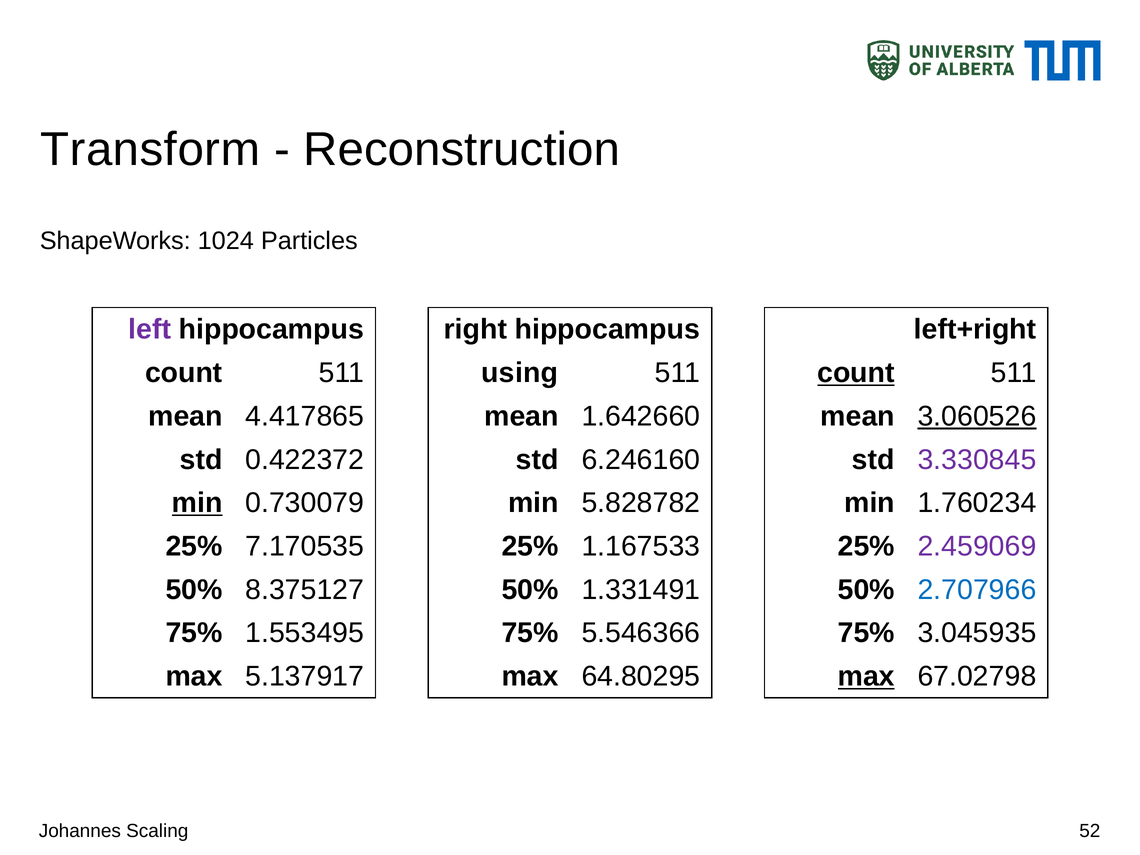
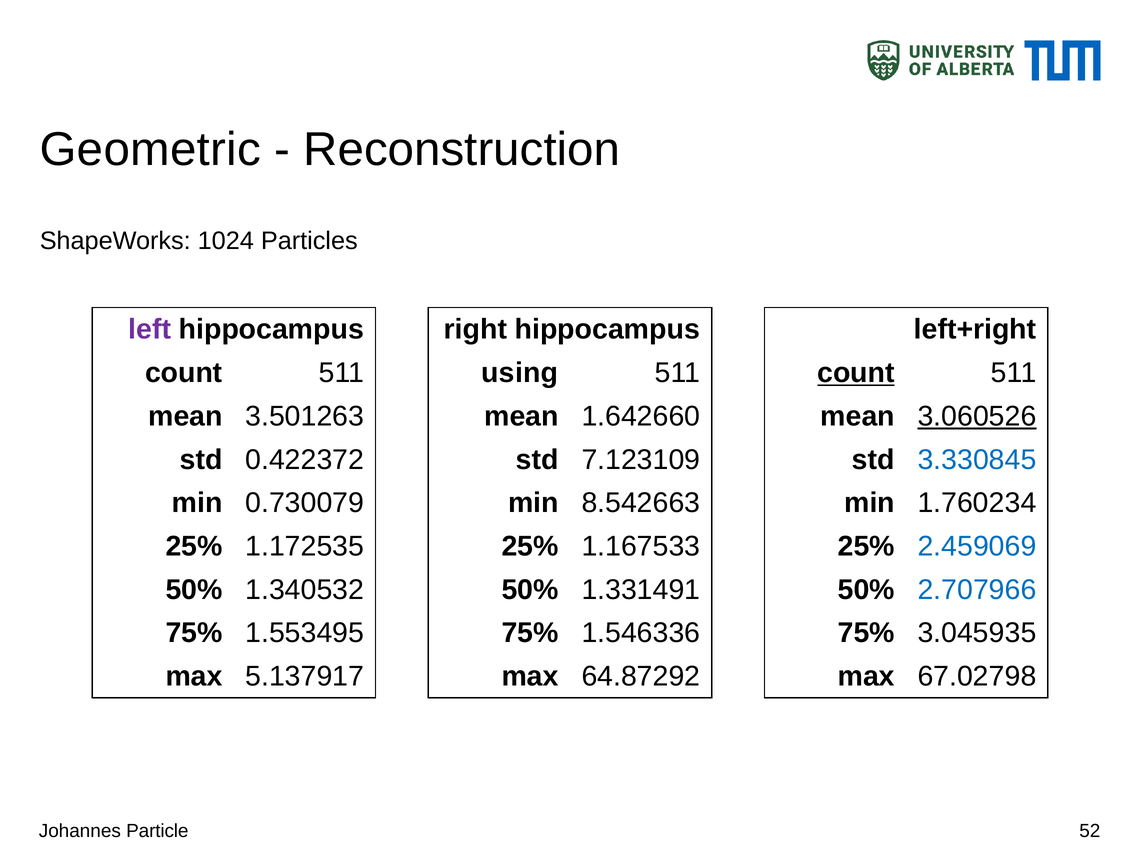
Transform: Transform -> Geometric (150, 149)
4.417865: 4.417865 -> 3.501263 (305, 416)
6.246160: 6.246160 -> 7.123109 (641, 460)
3.330845 colour: purple -> blue (977, 460)
min underline: present -> none (197, 503)
5.828782: 5.828782 -> 8.542663 (641, 503)
7.170535: 7.170535 -> 1.172535 (305, 546)
2.459069 colour: purple -> blue (977, 546)
8.375127: 8.375127 -> 1.340532 (305, 590)
5.546366: 5.546366 -> 1.546336 (641, 633)
64.80295: 64.80295 -> 64.87292 (641, 676)
max underline: present -> none (866, 676)
Scaling: Scaling -> Particle (157, 831)
